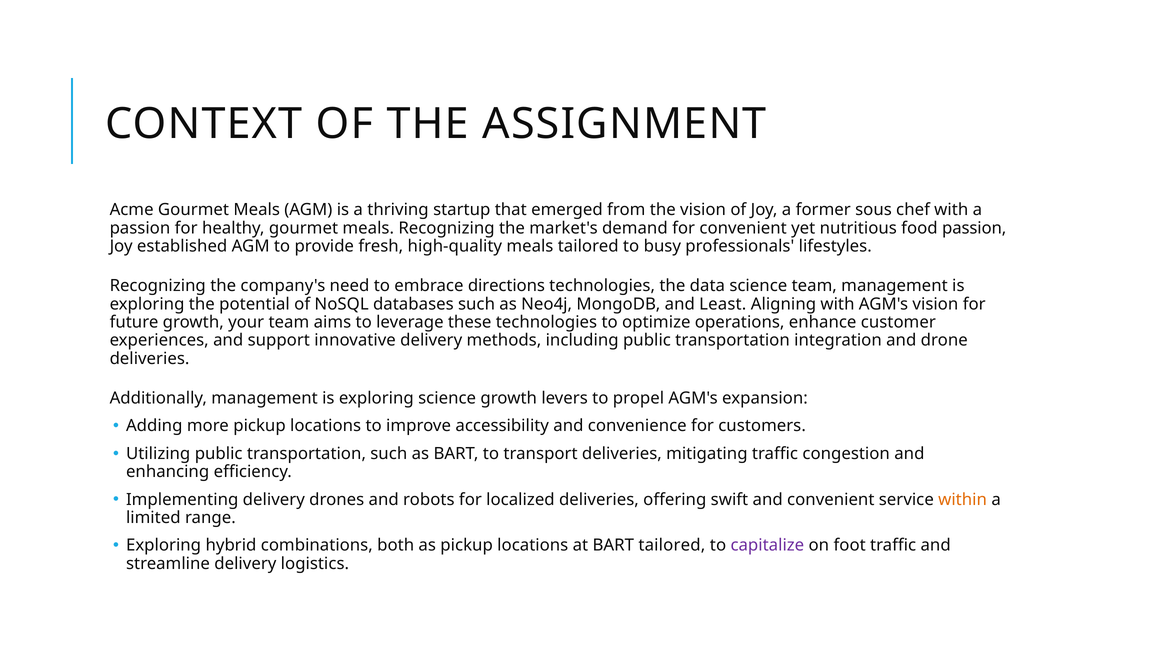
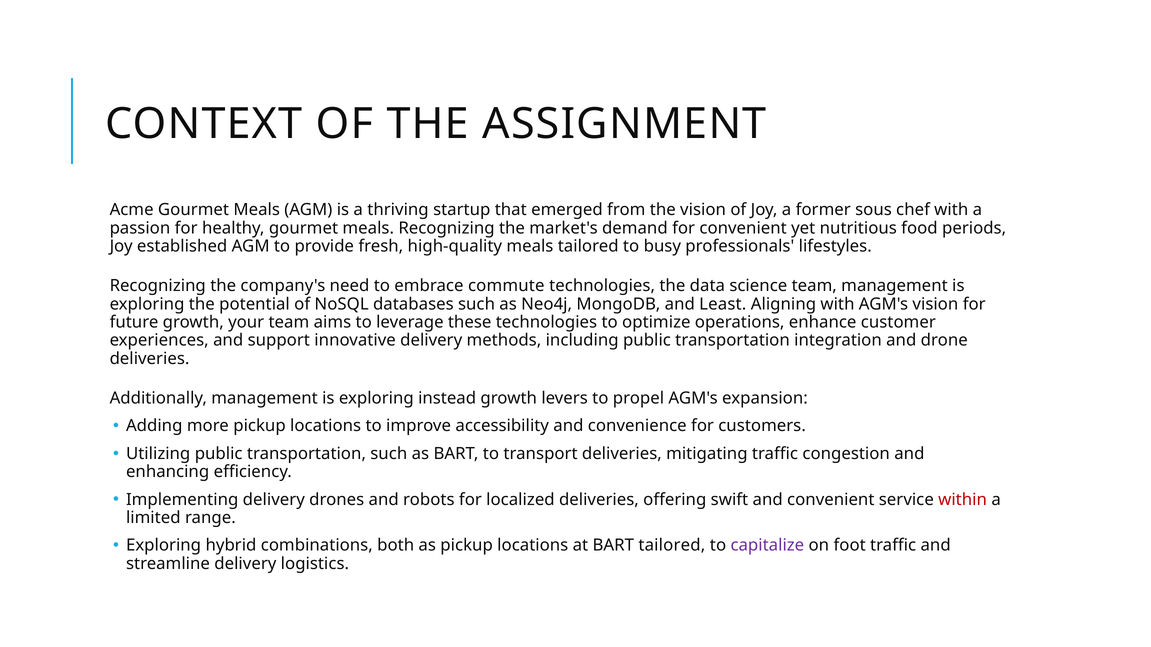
food passion: passion -> periods (974, 228)
directions: directions -> commute (506, 286)
exploring science: science -> instead (447, 398)
within colour: orange -> red (963, 500)
